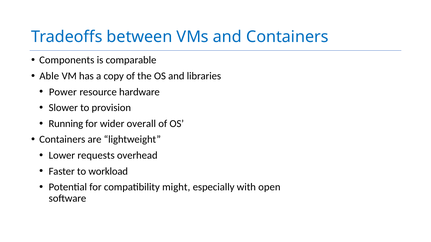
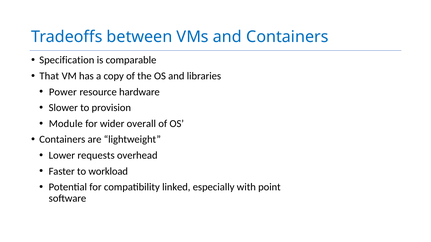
Components: Components -> Specification (67, 60)
Able: Able -> That (49, 76)
Running: Running -> Module (66, 124)
might: might -> linked (176, 187)
open: open -> point (269, 187)
